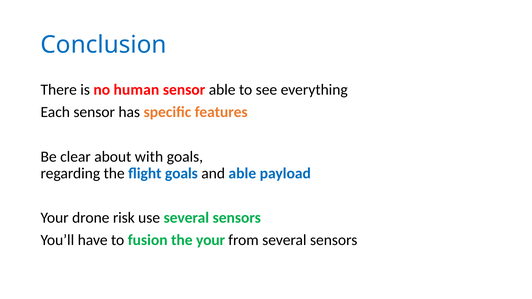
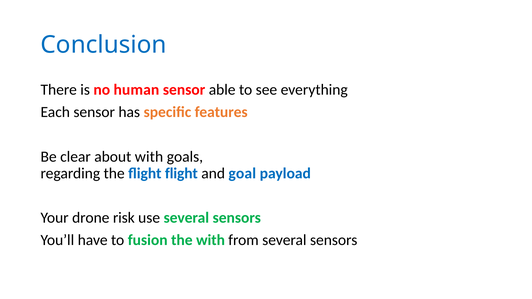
flight goals: goals -> flight (181, 173)
and able: able -> goal (242, 173)
the your: your -> with (211, 240)
